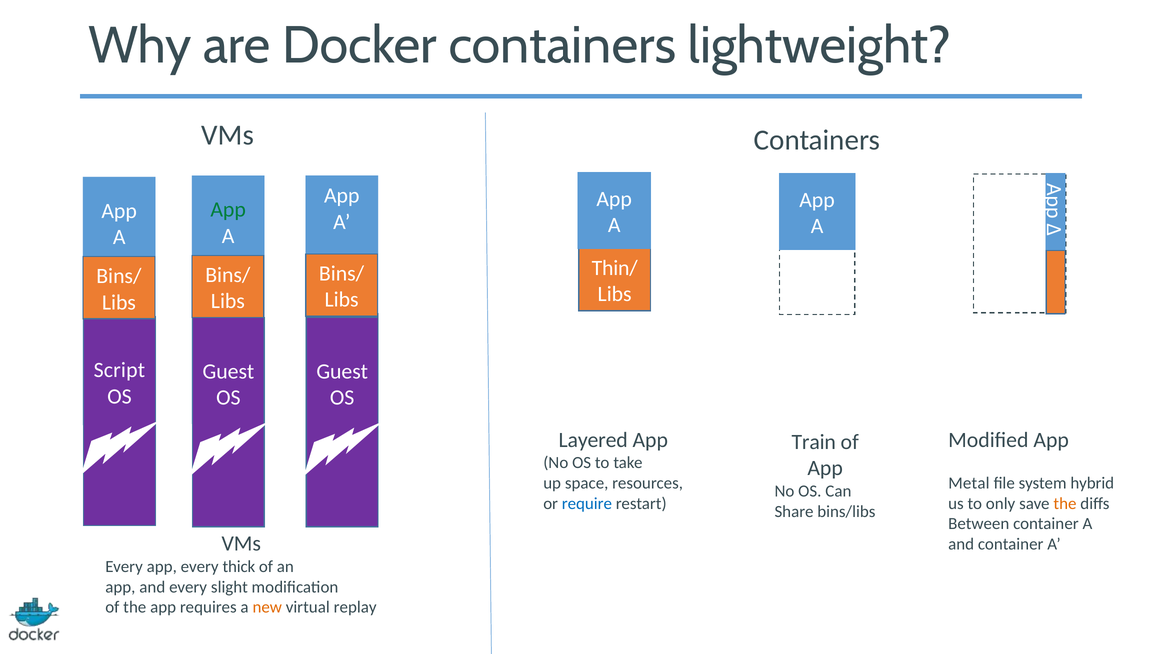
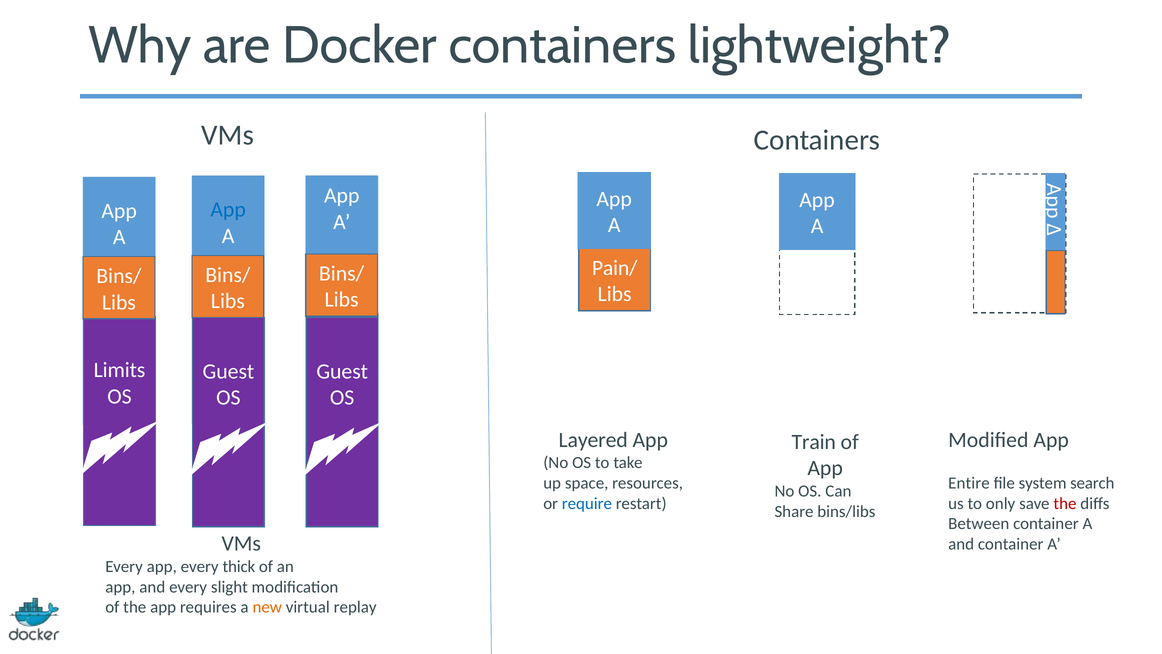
App colour: green -> blue (228, 210)
Thin/: Thin/ -> Pain/ (615, 268)
Script: Script -> Limits (120, 370)
Metal: Metal -> Entire (969, 483)
hybrid: hybrid -> search (1092, 483)
the colour: orange -> red (1065, 503)
